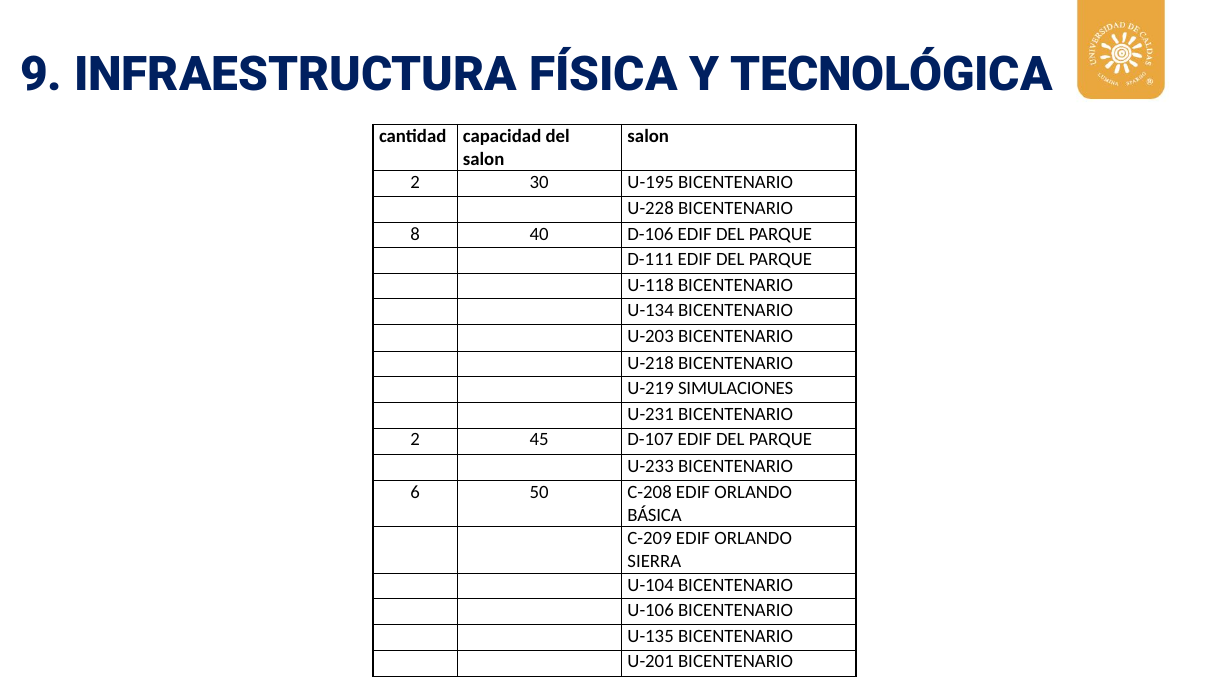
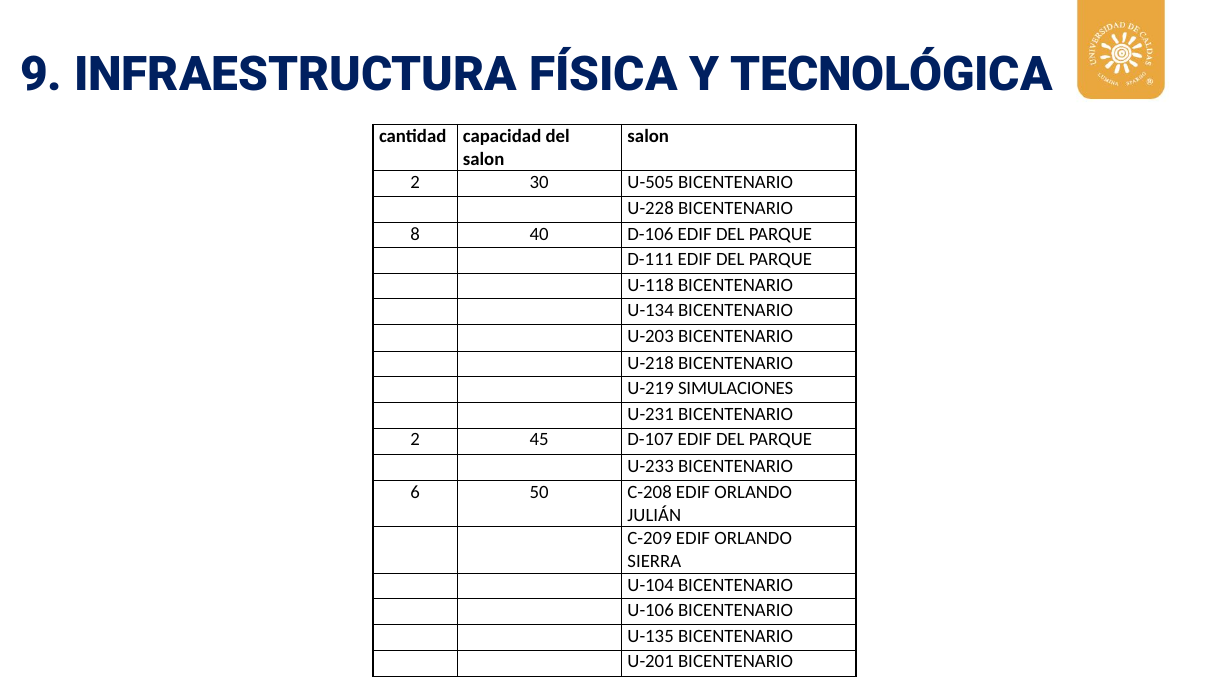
U-195: U-195 -> U-505 (651, 183)
BÁSICA: BÁSICA -> JULIÁN (654, 516)
